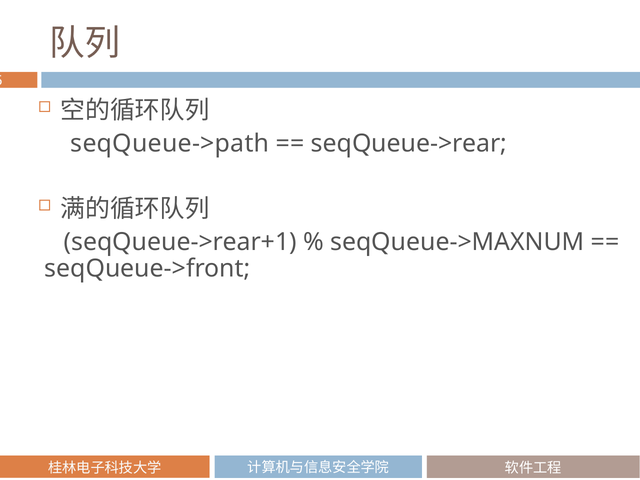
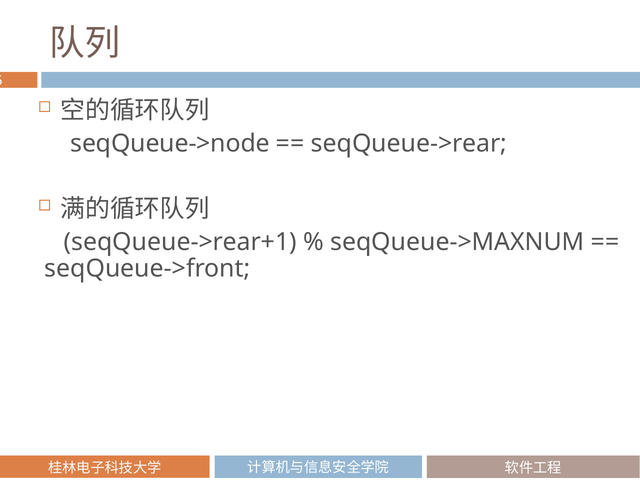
seqQueue->path: seqQueue->path -> seqQueue->node (170, 143)
